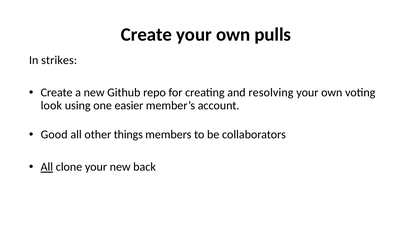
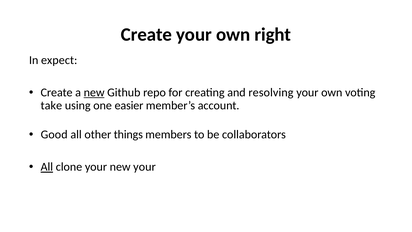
pulls: pulls -> right (273, 35)
strikes: strikes -> expect (59, 60)
new underline: none -> present (94, 93)
look: look -> take (51, 106)
new back: back -> your (145, 167)
